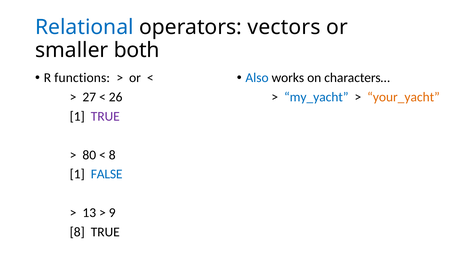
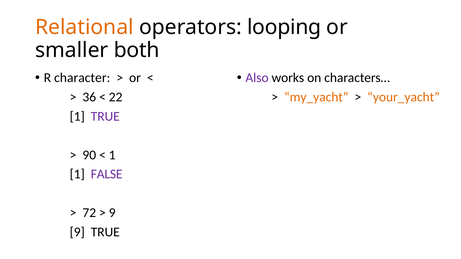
Relational colour: blue -> orange (84, 27)
vectors: vectors -> looping (284, 27)
functions: functions -> character (82, 78)
Also colour: blue -> purple (257, 78)
27: 27 -> 36 (89, 97)
26: 26 -> 22 (116, 97)
my_yacht colour: blue -> orange (316, 97)
80: 80 -> 90 (89, 155)
8: 8 -> 1 (112, 155)
FALSE colour: blue -> purple (107, 174)
13: 13 -> 72 (89, 213)
8: 8 -> 9 (77, 232)
